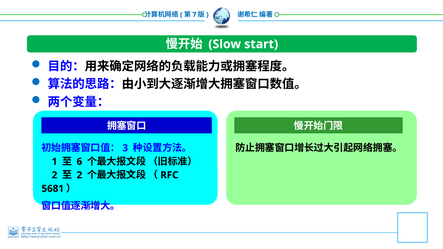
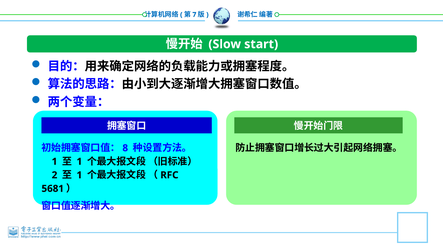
3: 3 -> 8 (125, 148)
6: 6 -> 1 (79, 162)
2: 2 -> 1 (79, 175)
